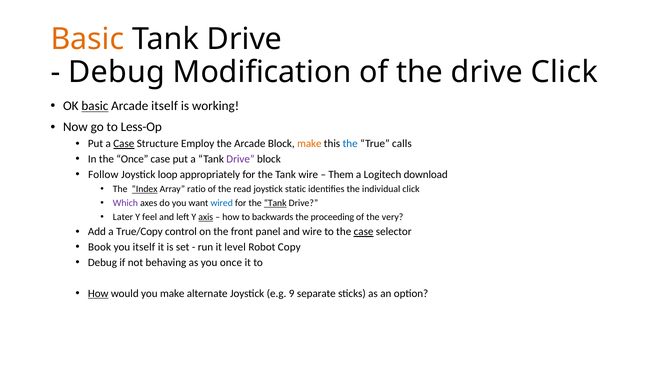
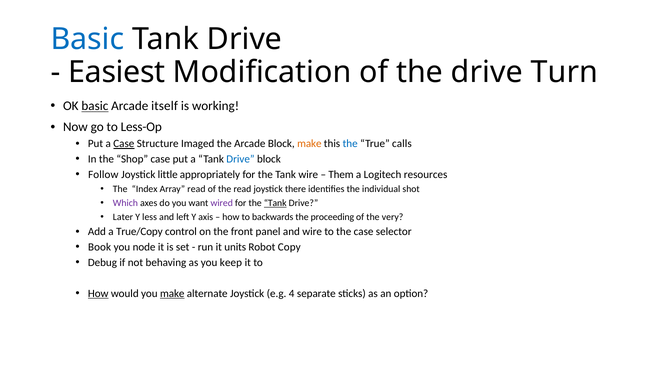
Basic colour: orange -> blue (88, 39)
Debug: Debug -> Easiest (117, 72)
drive Click: Click -> Turn (564, 72)
Employ: Employ -> Imaged (198, 143)
the Once: Once -> Shop (132, 159)
Drive colour: purple -> blue (240, 159)
loop: loop -> little (168, 174)
download: download -> resources (426, 174)
Index underline: present -> none (145, 189)
Array ratio: ratio -> read (196, 189)
static: static -> there (296, 189)
individual click: click -> shot (411, 189)
wired colour: blue -> purple (222, 203)
feel: feel -> less (150, 217)
axis underline: present -> none (206, 217)
case underline: present -> none (364, 231)
you itself: itself -> node (144, 247)
level: level -> units (235, 247)
you once: once -> keep (231, 262)
make underline: none -> present (172, 293)
9: 9 -> 4 (292, 293)
